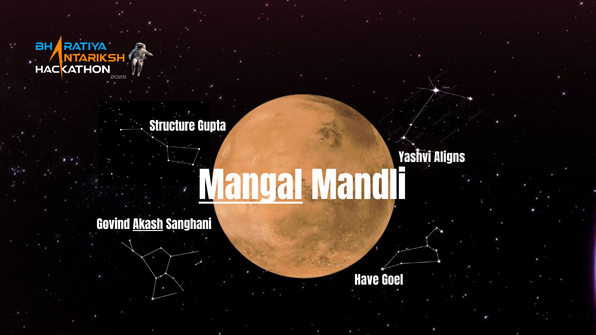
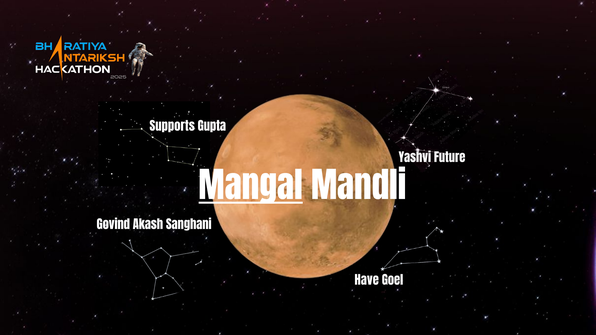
Structure: Structure -> Supports (172, 127)
Aligns: Aligns -> Future (450, 158)
Akash underline: present -> none (148, 225)
